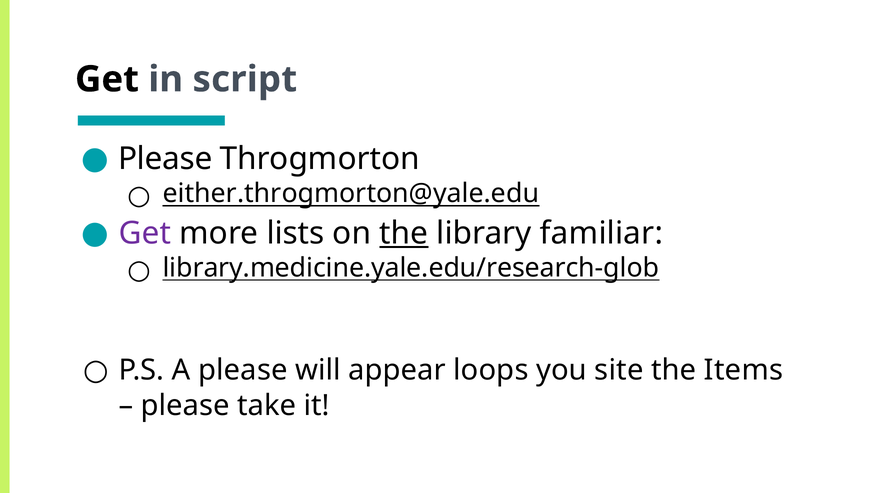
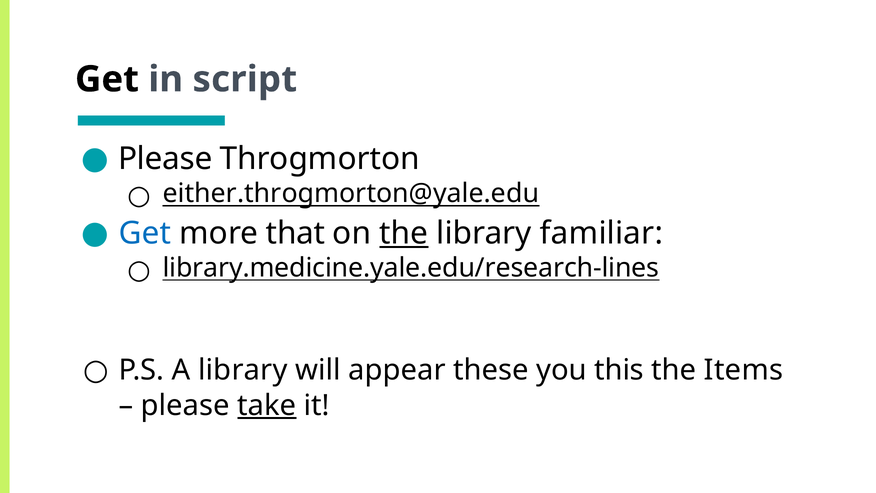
Get colour: purple -> blue (145, 233)
lists: lists -> that (296, 233)
library.medicine.yale.edu/research-glob: library.medicine.yale.edu/research-glob -> library.medicine.yale.edu/research-lines (411, 268)
A please: please -> library (243, 370)
loops: loops -> these (491, 370)
site: site -> this (619, 370)
take underline: none -> present (267, 405)
